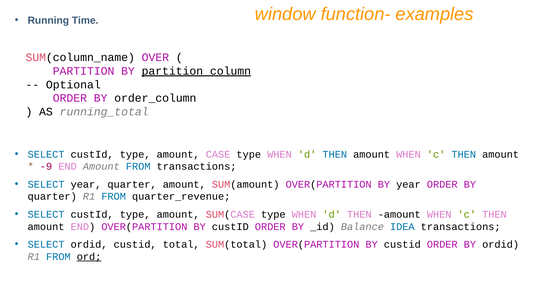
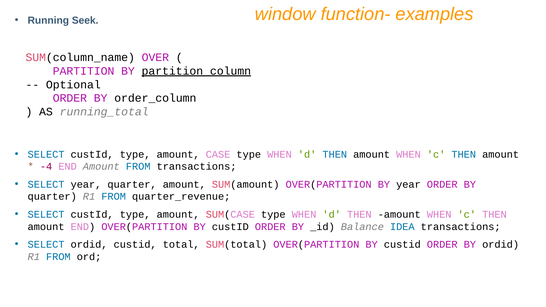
Time: Time -> Seek (85, 20)
-9: -9 -> -4 (46, 167)
ord underline: present -> none (89, 257)
